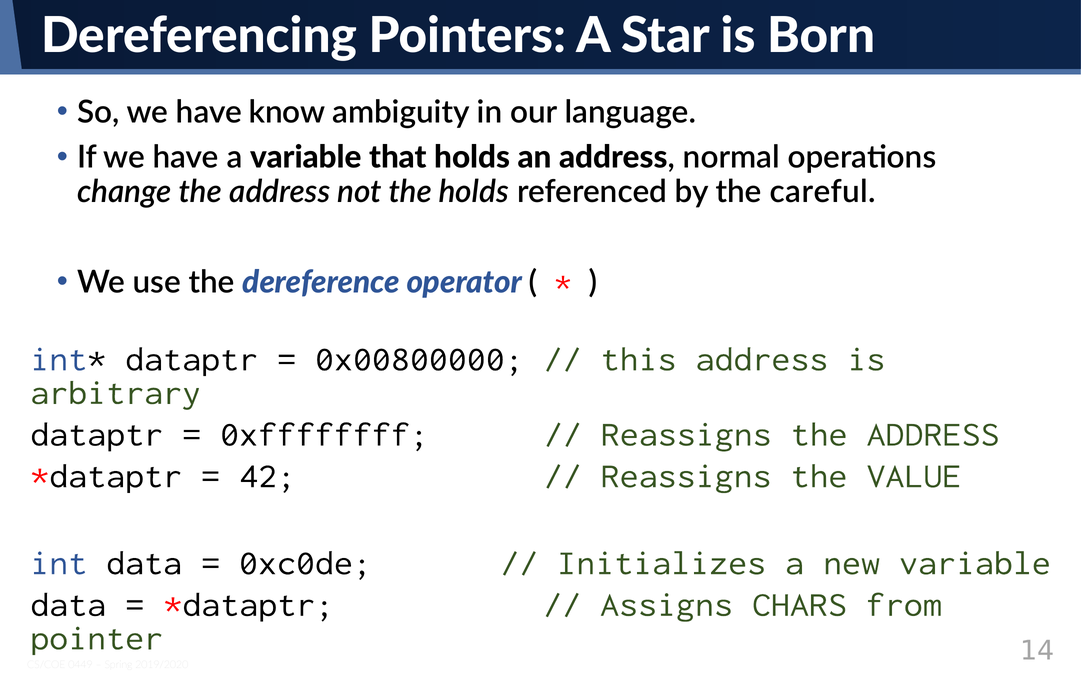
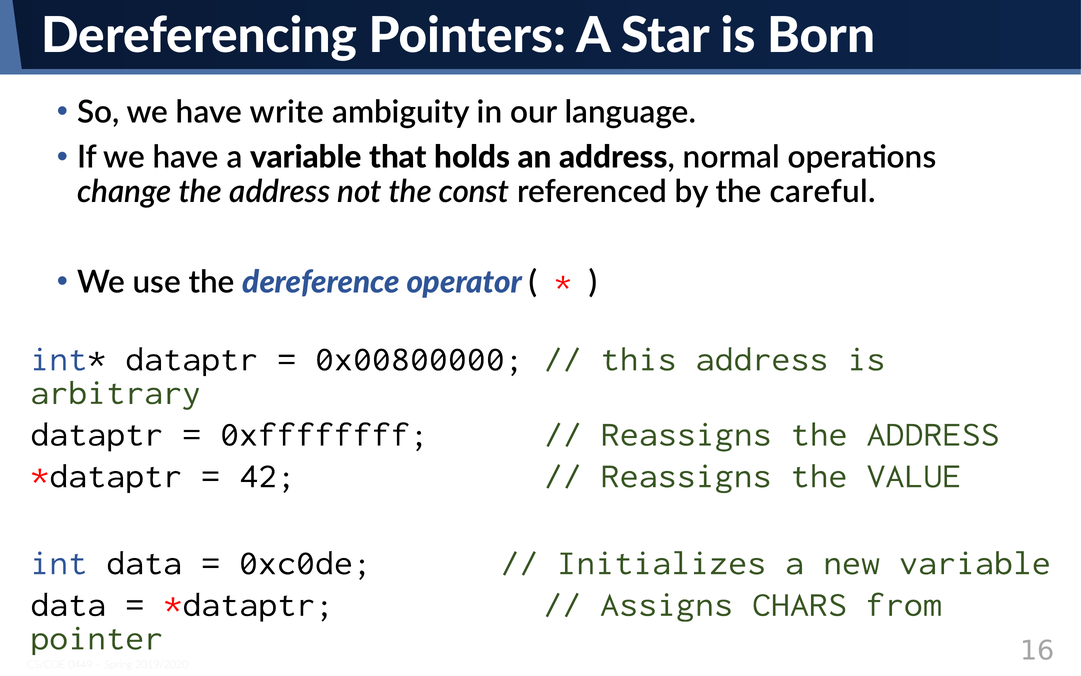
know: know -> write (287, 112)
the holds: holds -> const (474, 191)
14: 14 -> 16 (1037, 651)
